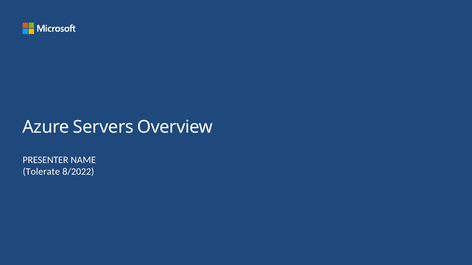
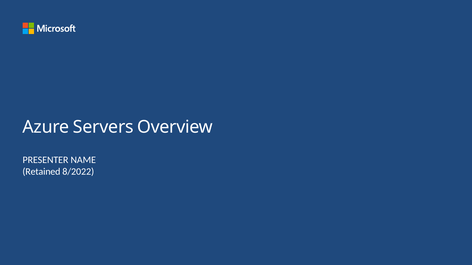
Tolerate: Tolerate -> Retained (41, 172)
